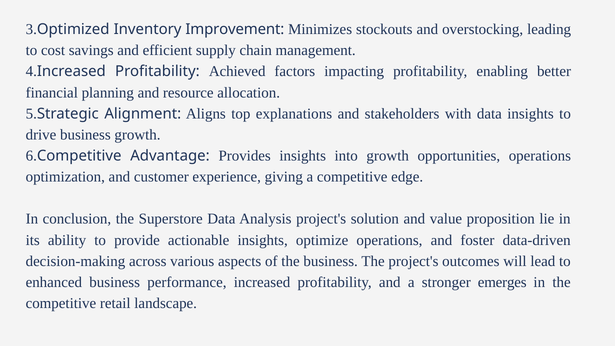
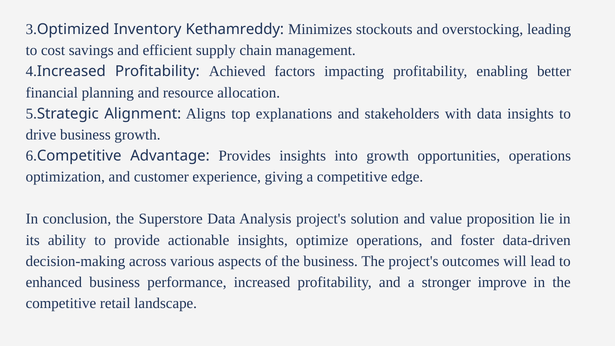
Improvement: Improvement -> Kethamreddy (235, 29)
emerges: emerges -> improve (502, 282)
